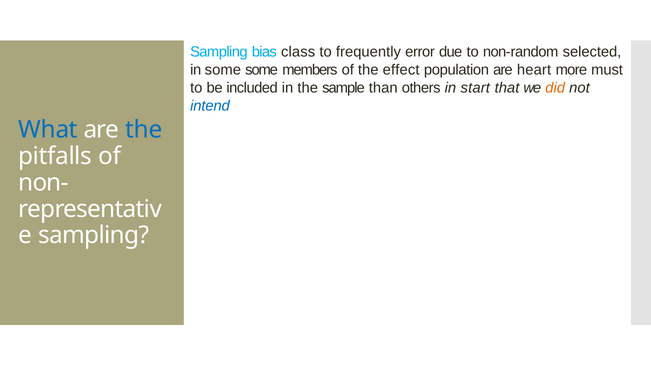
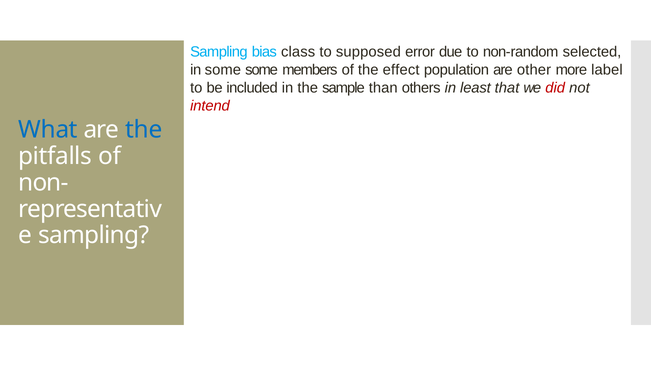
frequently: frequently -> supposed (368, 52)
heart: heart -> other (534, 70)
must: must -> label (607, 70)
start: start -> least (475, 88)
did colour: orange -> red (555, 88)
intend colour: blue -> red (210, 106)
